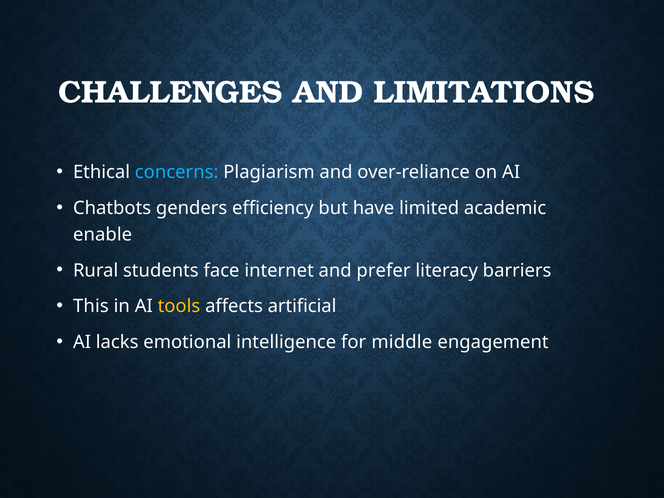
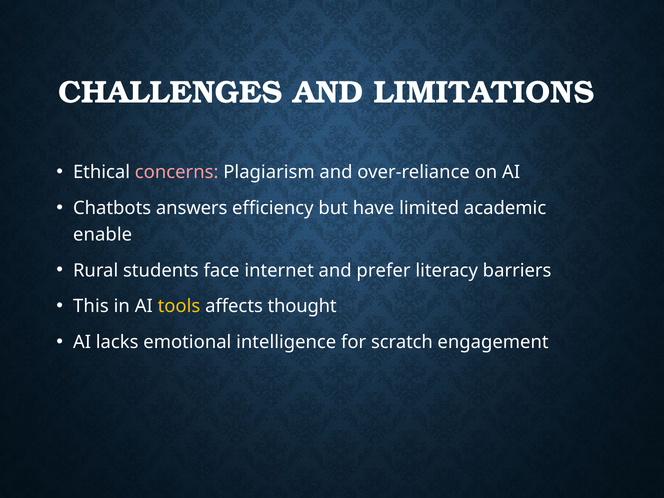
concerns colour: light blue -> pink (177, 172)
genders: genders -> answers (192, 208)
artificial: artificial -> thought (302, 306)
middle: middle -> scratch (402, 342)
